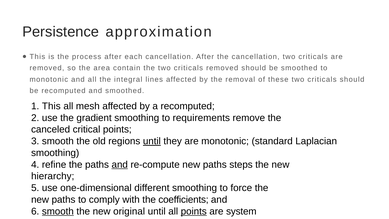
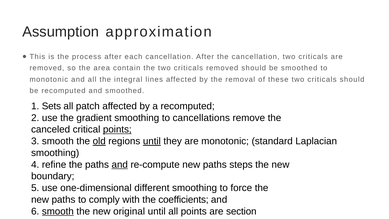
Persistence: Persistence -> Assumption (61, 32)
1 This: This -> Sets (51, 106)
mesh: mesh -> patch (88, 106)
requirements: requirements -> cancellations (201, 118)
points underline: none -> present (117, 129)
old underline: none -> present (99, 141)
hierarchy: hierarchy -> boundary (53, 176)
points underline: present -> none (194, 211)
system: system -> section (241, 211)
